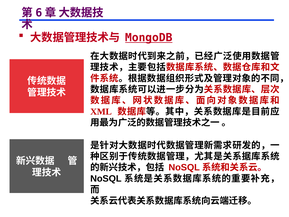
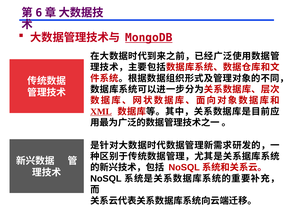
XML underline: none -> present (101, 111)
